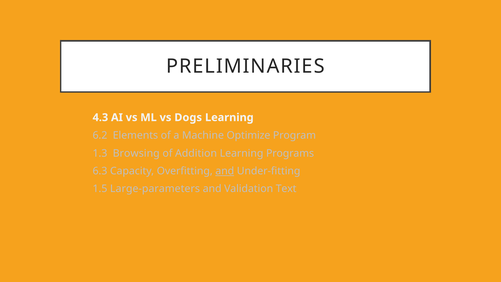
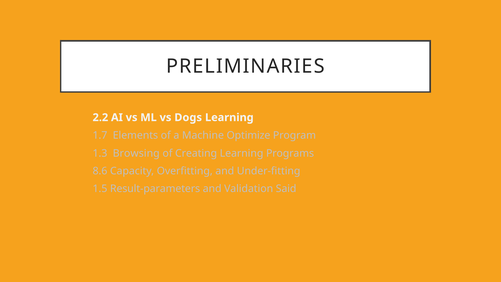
4.3: 4.3 -> 2.2 (100, 117)
6.2: 6.2 -> 1.7 (100, 135)
Addition: Addition -> Creating (196, 153)
6.3: 6.3 -> 8.6 (100, 171)
and underline: present -> none (225, 171)
Large-parameters: Large-parameters -> Result-parameters (155, 189)
Text: Text -> Said (286, 189)
